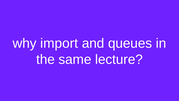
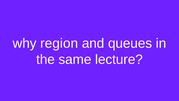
import: import -> region (59, 43)
